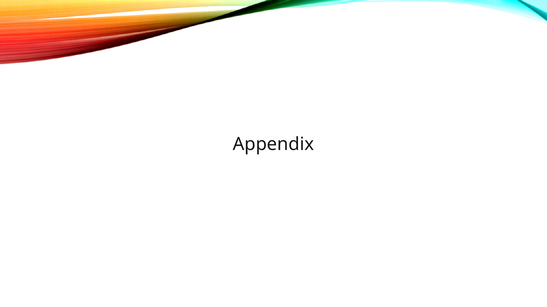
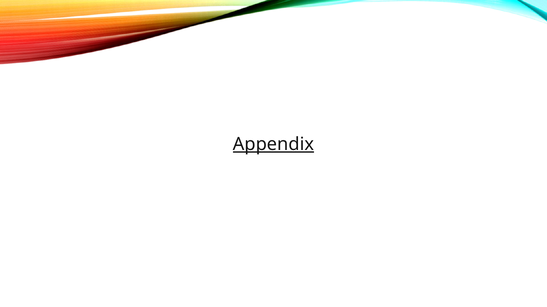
Appendix underline: none -> present (273, 145)
